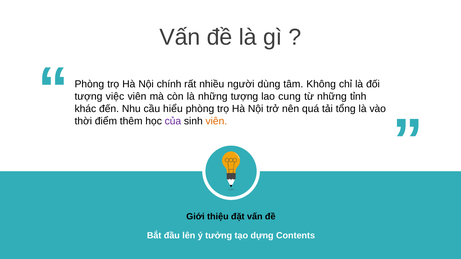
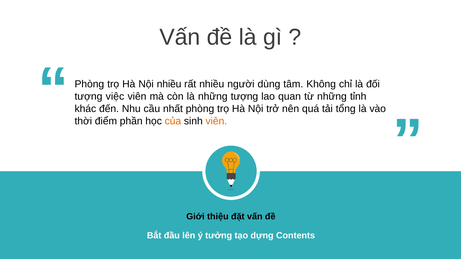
Nội chính: chính -> nhiều (169, 84)
cung: cung -> quan (290, 97)
hiểu: hiểu -> nhất (173, 109)
thêm: thêm -> phần (131, 121)
của colour: purple -> orange (173, 121)
